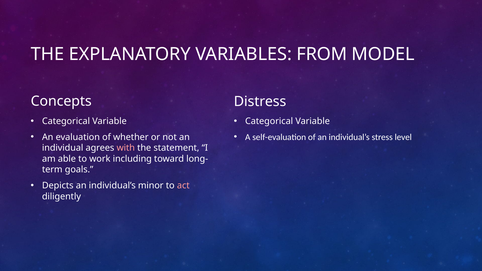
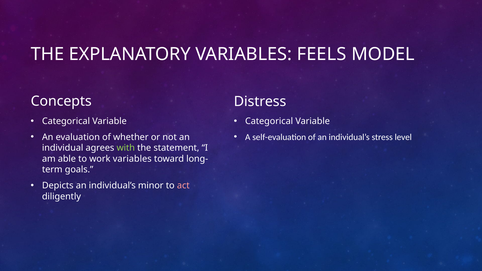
FROM: FROM -> FEELS (322, 54)
with colour: pink -> light green (126, 148)
work including: including -> variables (132, 159)
